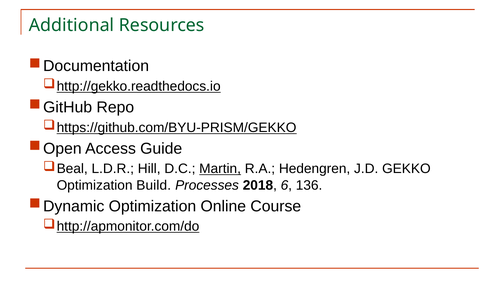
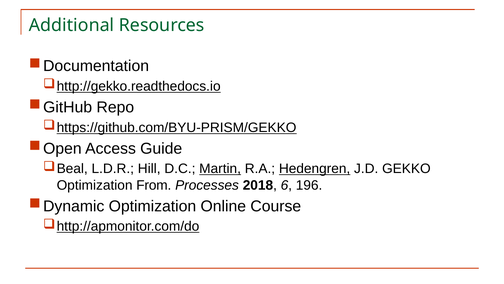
Hedengren underline: none -> present (315, 168)
Build: Build -> From (154, 185)
136: 136 -> 196 (309, 185)
